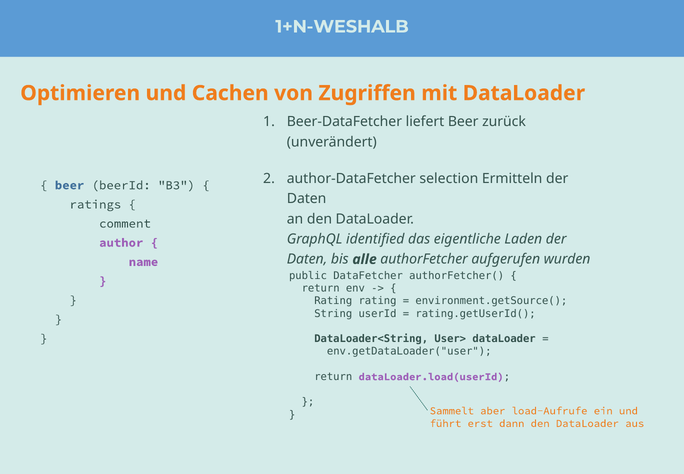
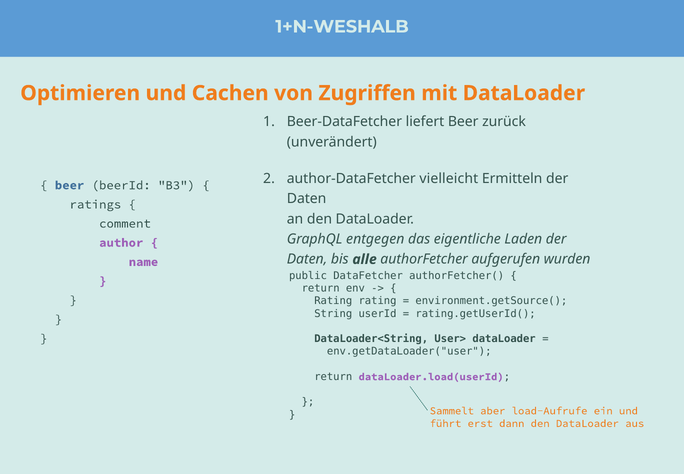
selection: selection -> vielleicht (449, 178)
identified: identified -> entgegen (375, 239)
